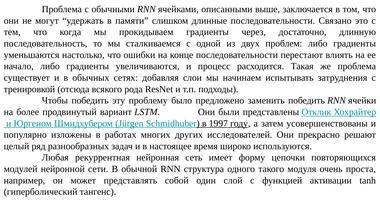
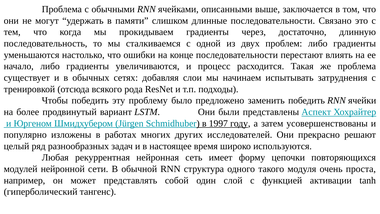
Отклик: Отклик -> Аспект (316, 112)
